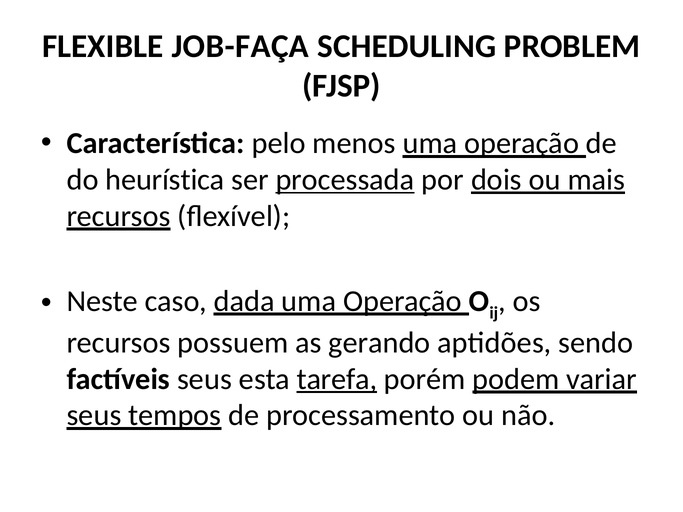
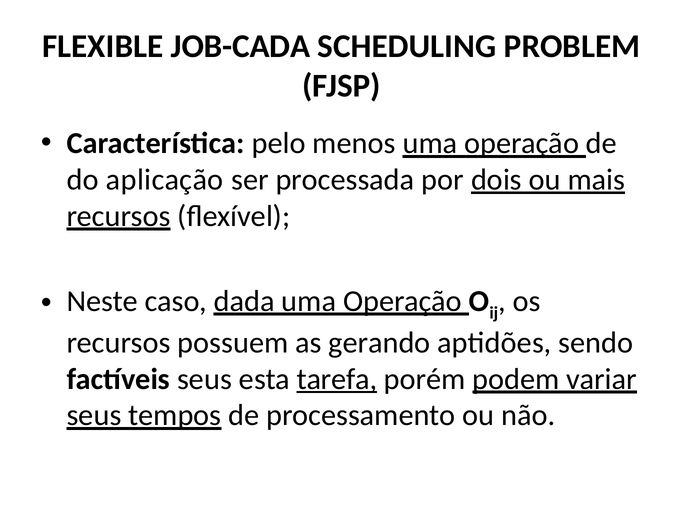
JOB-FAÇA: JOB-FAÇA -> JOB-CADA (241, 46)
heurística: heurística -> aplicação (165, 180)
processada underline: present -> none (345, 180)
